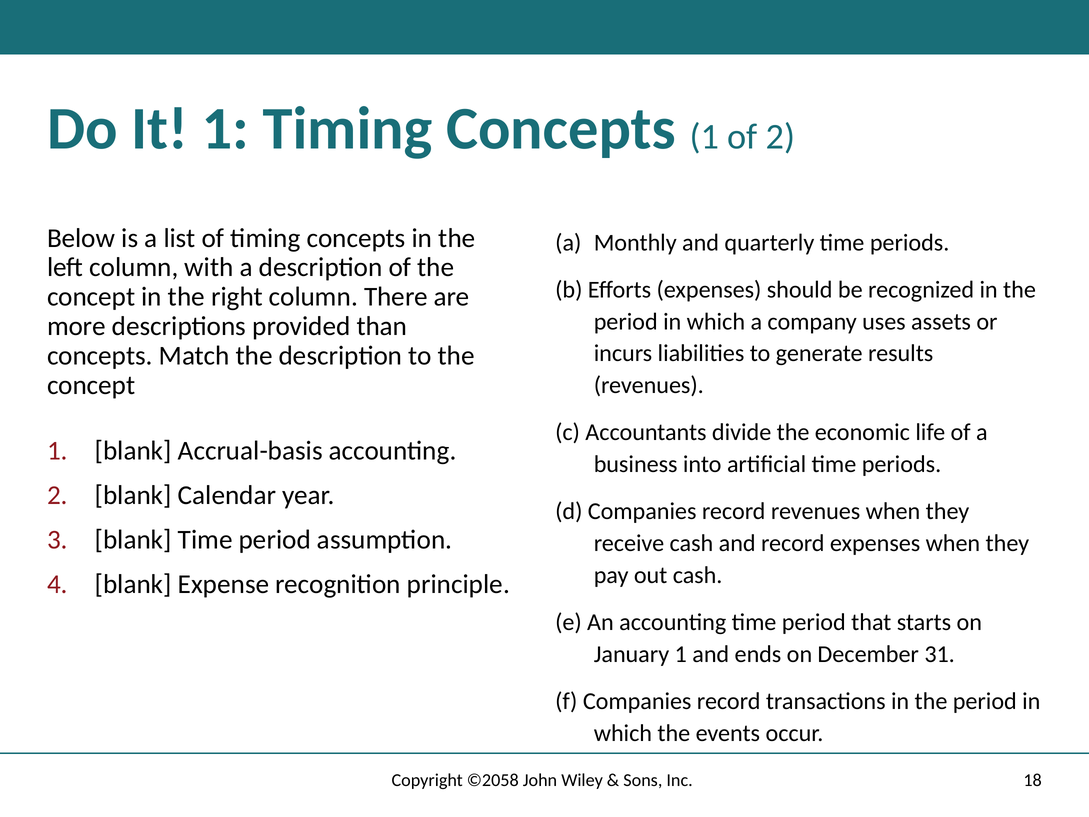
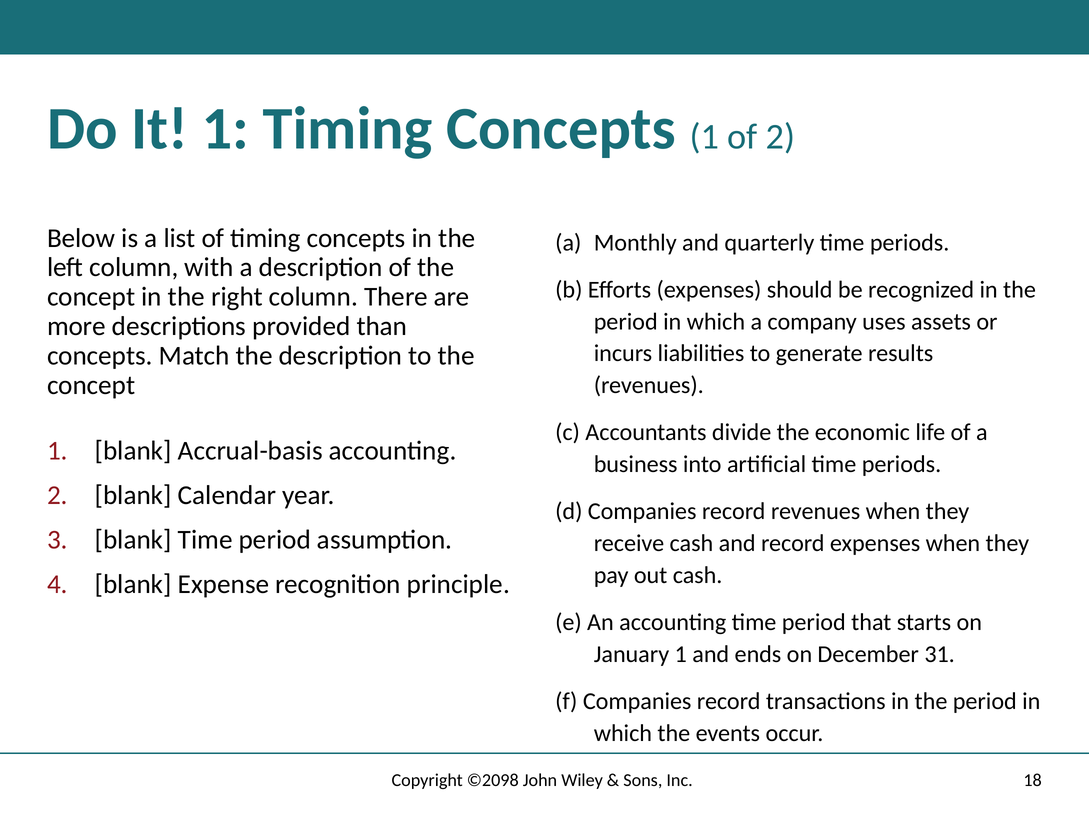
©2058: ©2058 -> ©2098 (493, 780)
